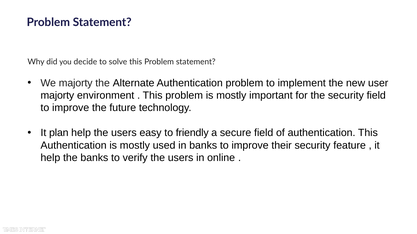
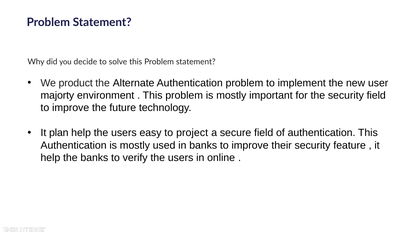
We majorty: majorty -> product (76, 83)
friendly: friendly -> project (192, 133)
